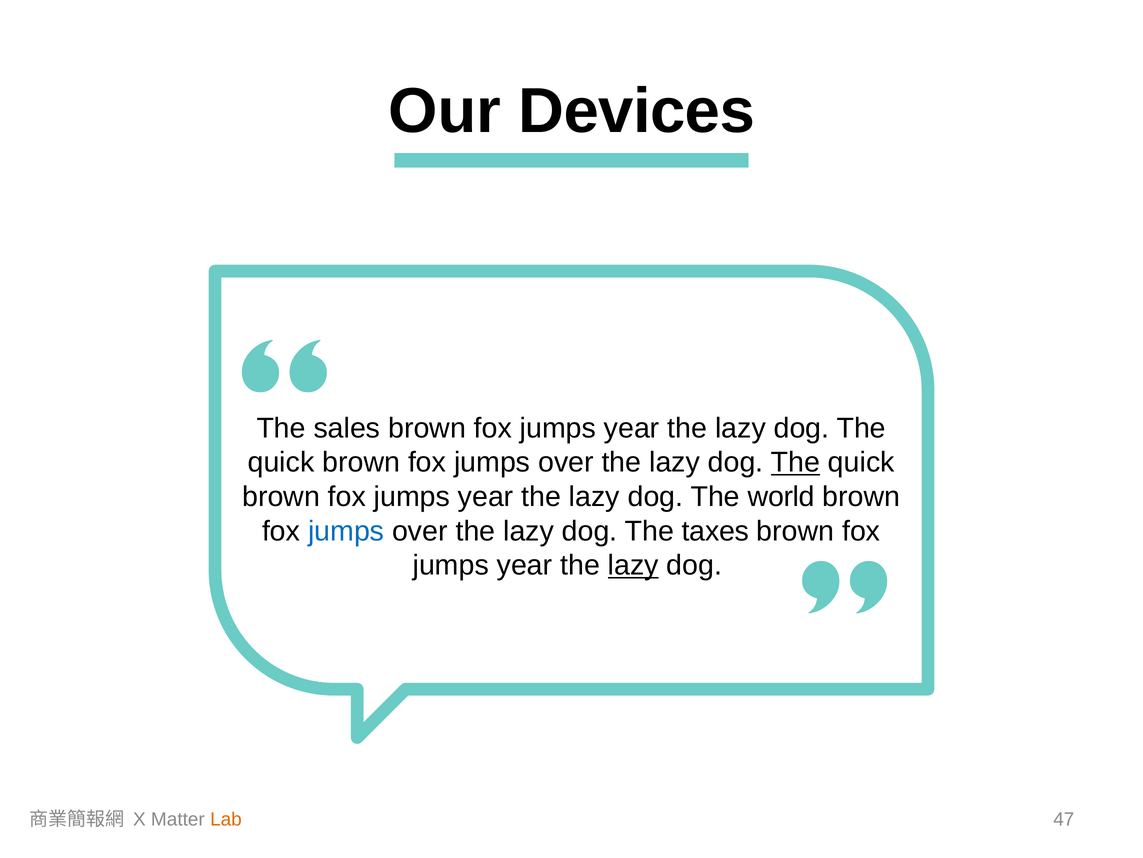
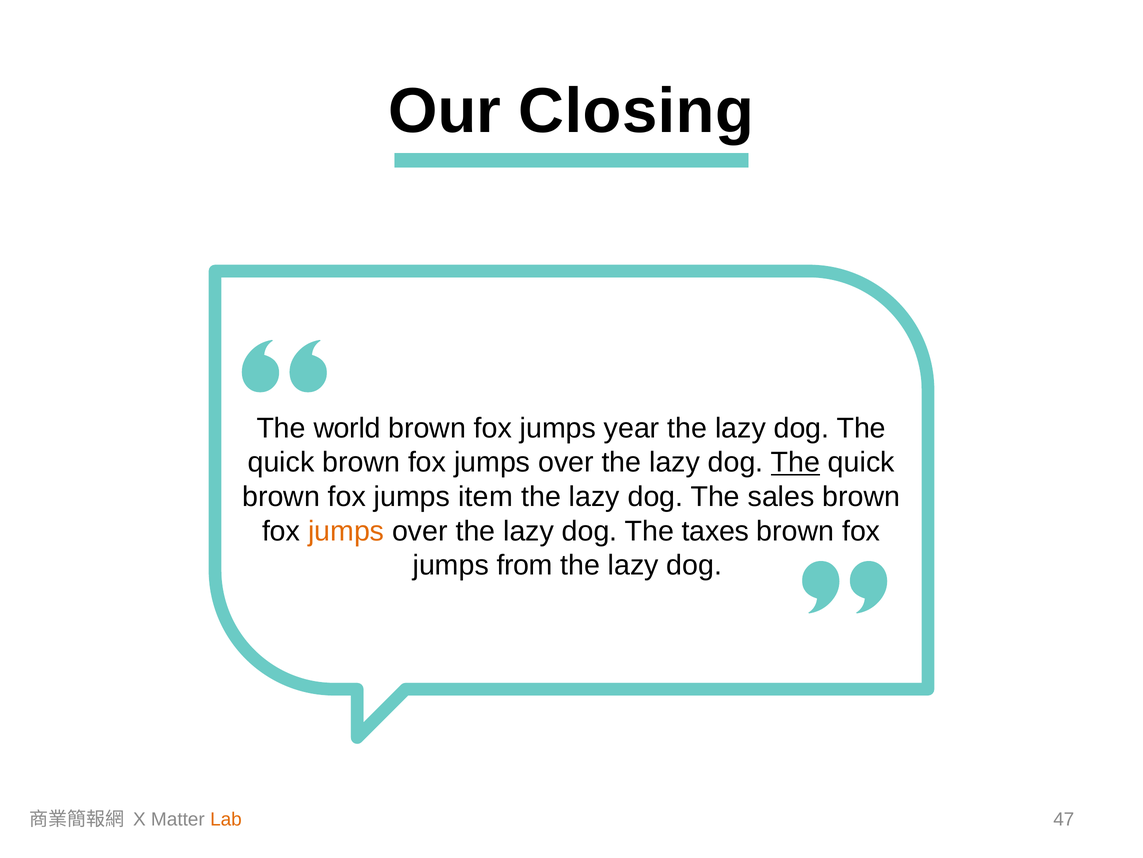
Devices: Devices -> Closing (636, 111)
sales: sales -> world (347, 428)
year: year -> item (485, 496)
world: world -> sales (781, 496)
jumps colour: blue -> orange (346, 531)
year: year -> from (525, 565)
lazy underline: present -> none (633, 565)
